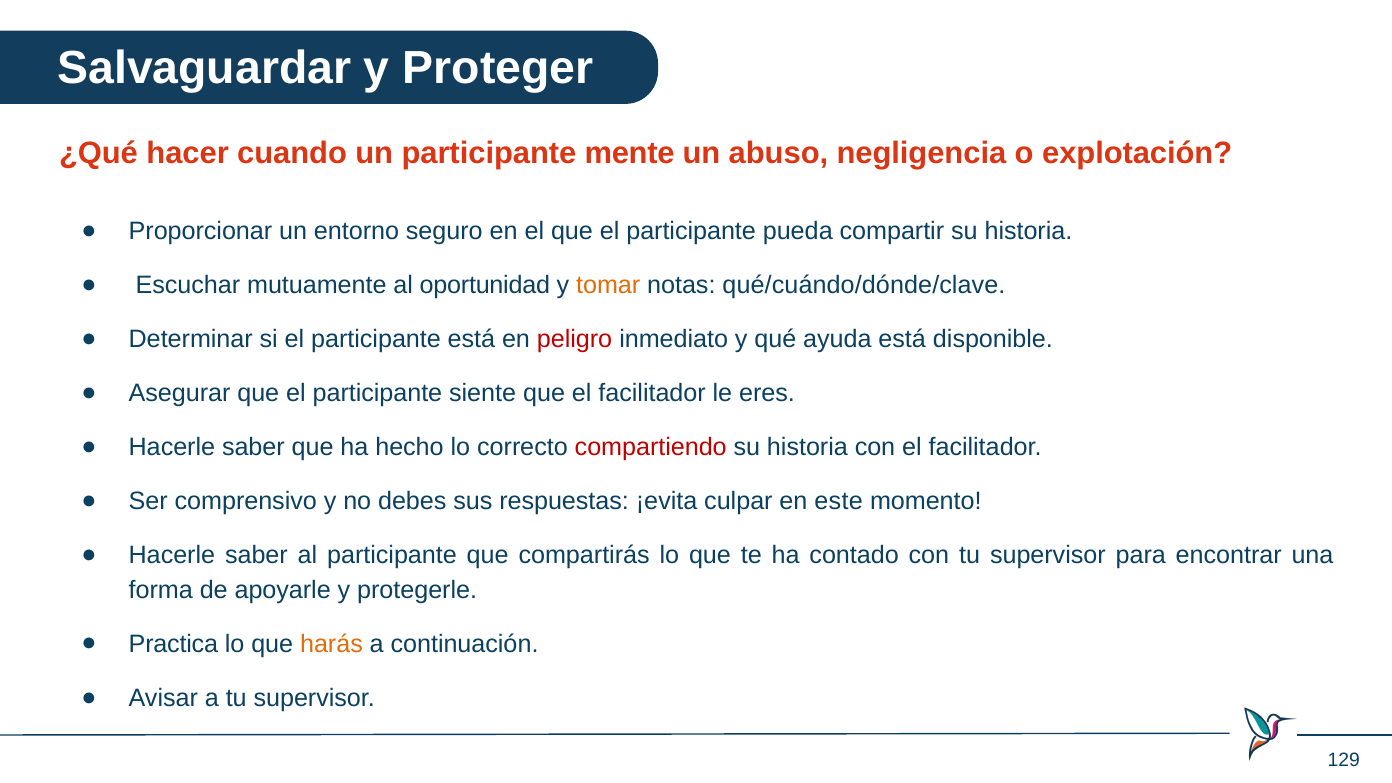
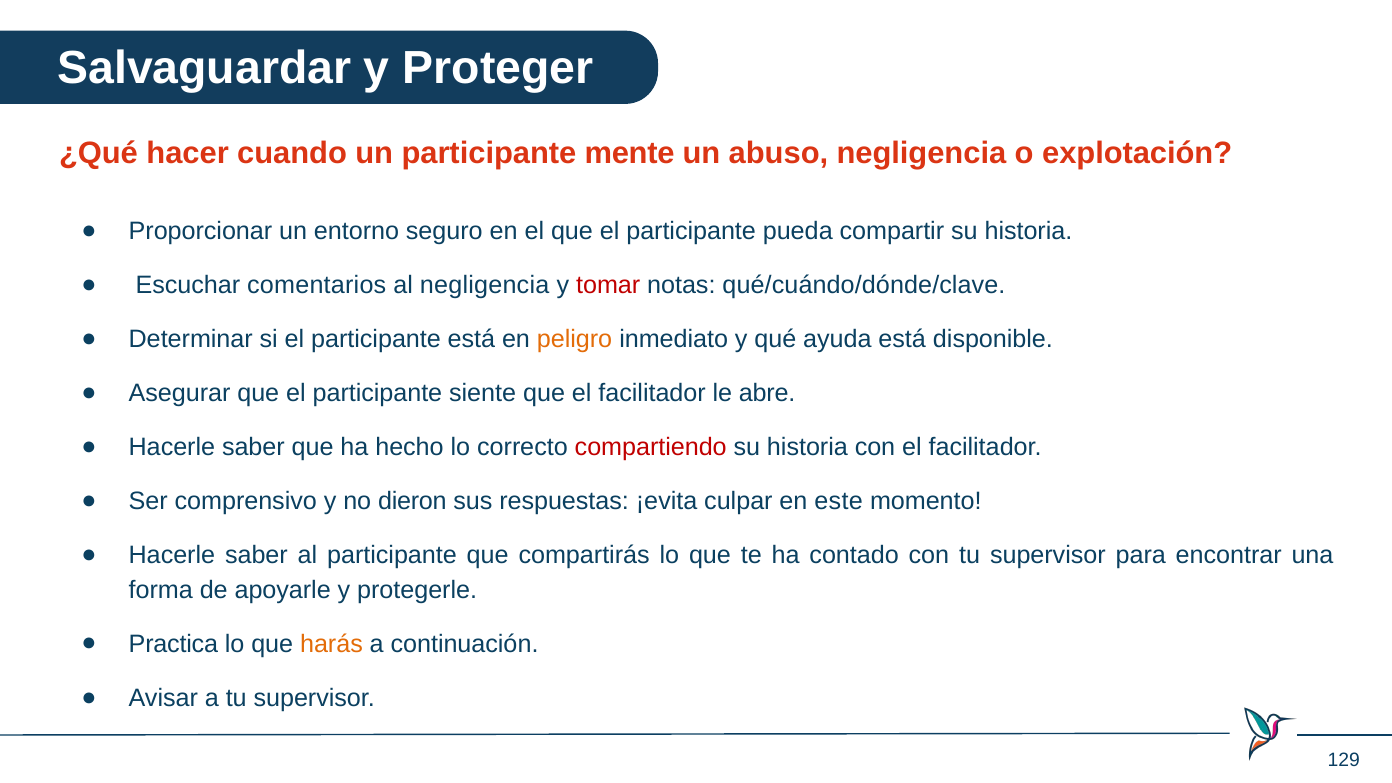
mutuamente: mutuamente -> comentarios (317, 285)
al oportunidad: oportunidad -> negligencia (485, 285)
tomar colour: orange -> red (608, 285)
peligro colour: red -> orange (575, 339)
eres: eres -> abre (767, 393)
debes: debes -> dieron (412, 501)
